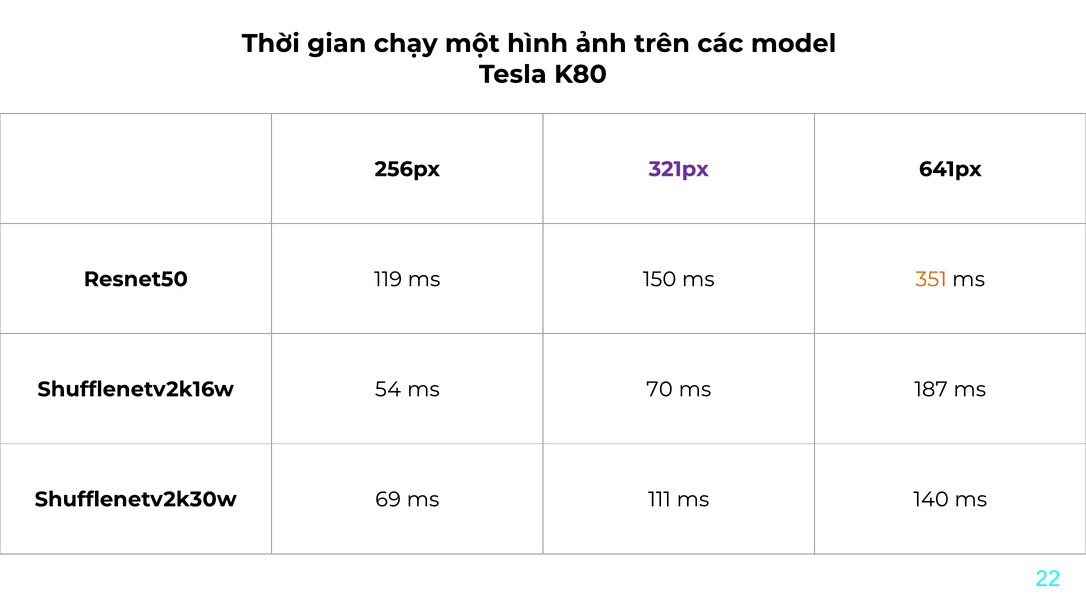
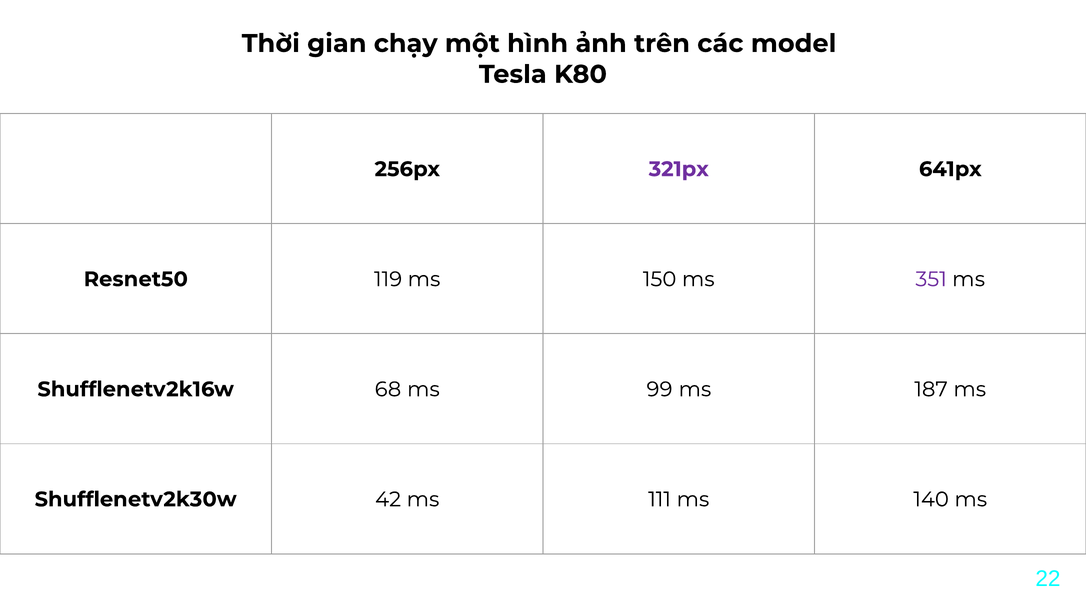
351 colour: orange -> purple (931, 279)
54: 54 -> 68 (388, 389)
70: 70 -> 99 (659, 389)
69: 69 -> 42 (388, 499)
